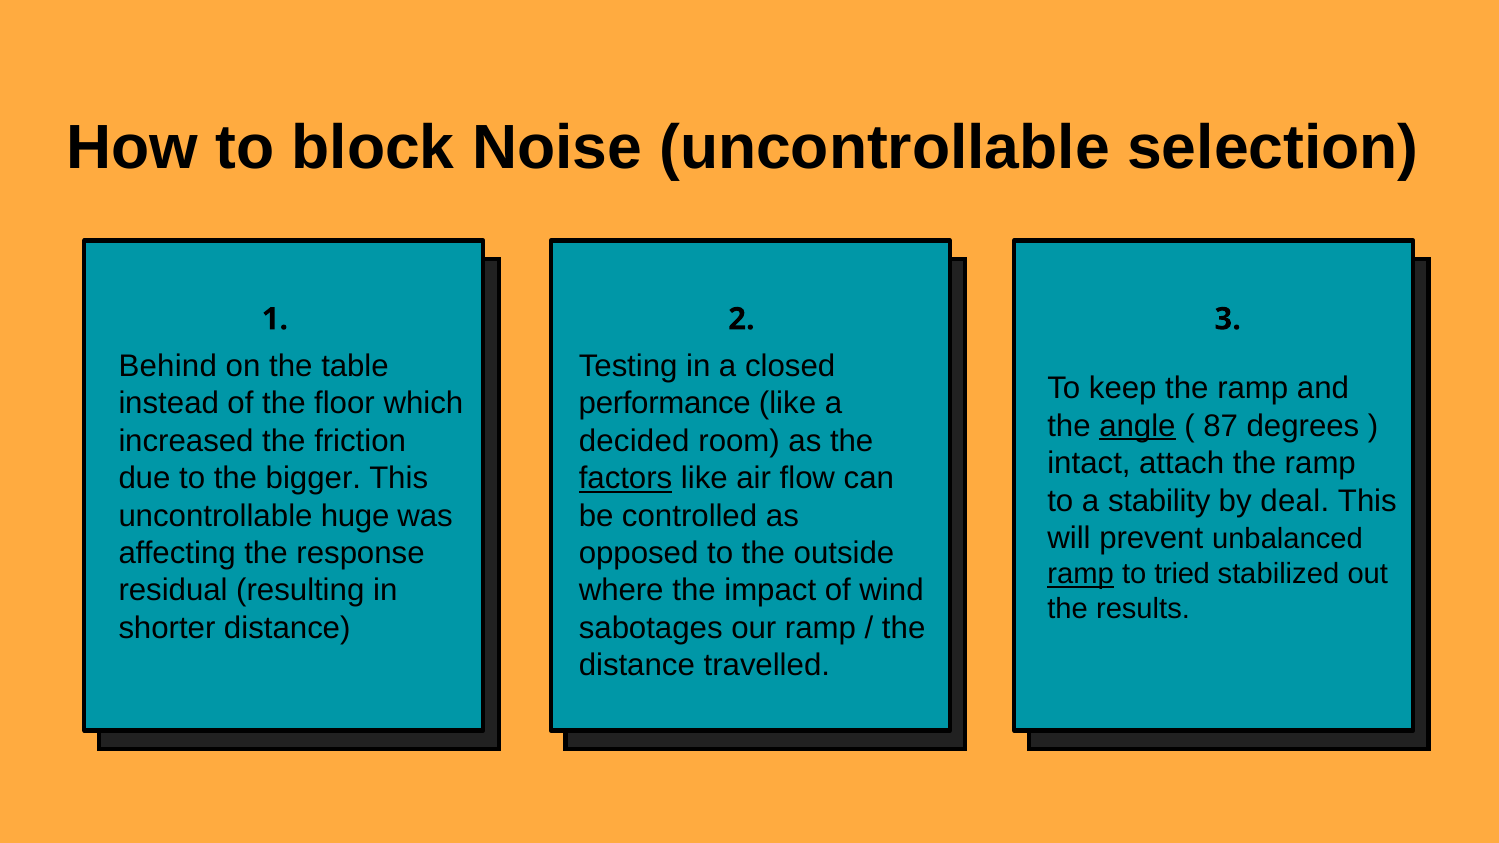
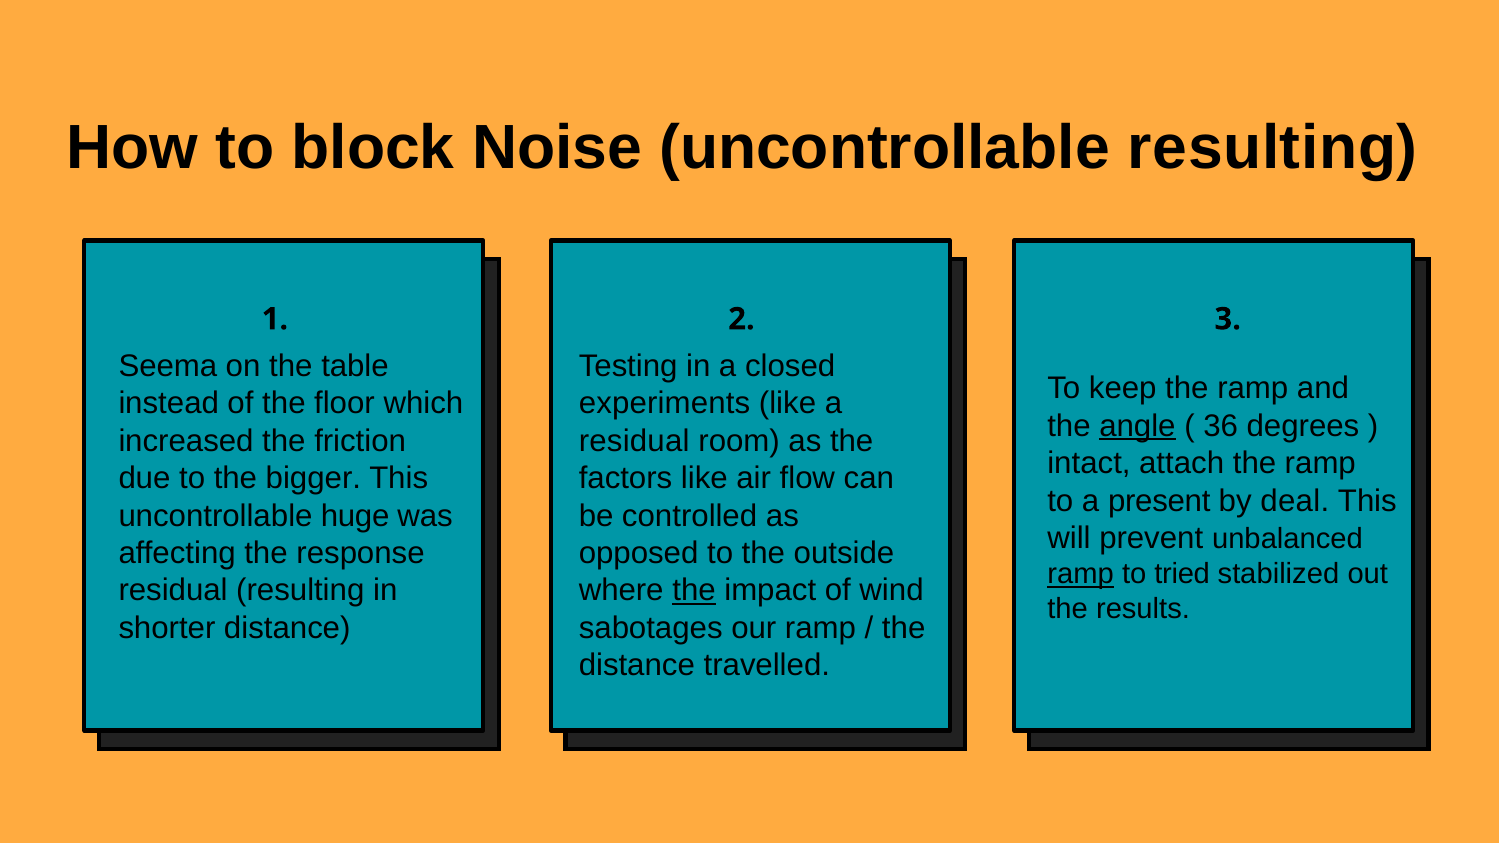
uncontrollable selection: selection -> resulting (1273, 148)
Behind: Behind -> Seema (168, 366)
performance: performance -> experiments (665, 403)
87: 87 -> 36 (1221, 426)
decided: decided -> residual (634, 441)
factors underline: present -> none (626, 478)
stability: stability -> present (1159, 501)
the underline: none -> present (694, 591)
